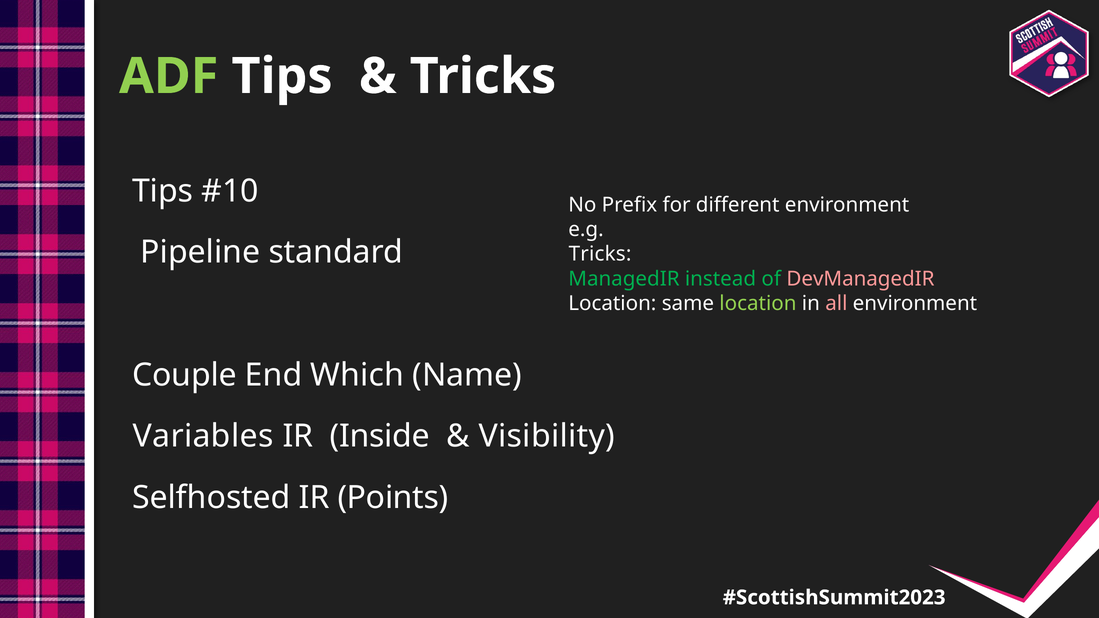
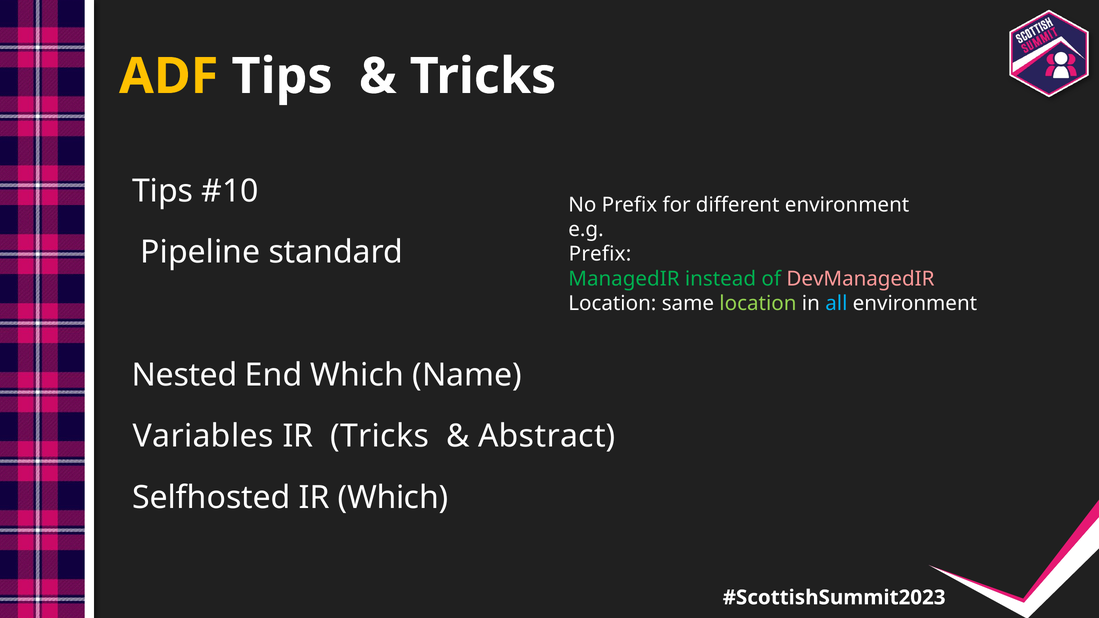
ADF colour: light green -> yellow (169, 76)
Tricks: Tricks -> Prefix (600, 254)
all colour: pink -> light blue (836, 304)
Couple: Couple -> Nested (185, 375)
IR Inside: Inside -> Tricks (380, 436)
Visibility: Visibility -> Abstract (547, 436)
IR Points: Points -> Which (393, 498)
